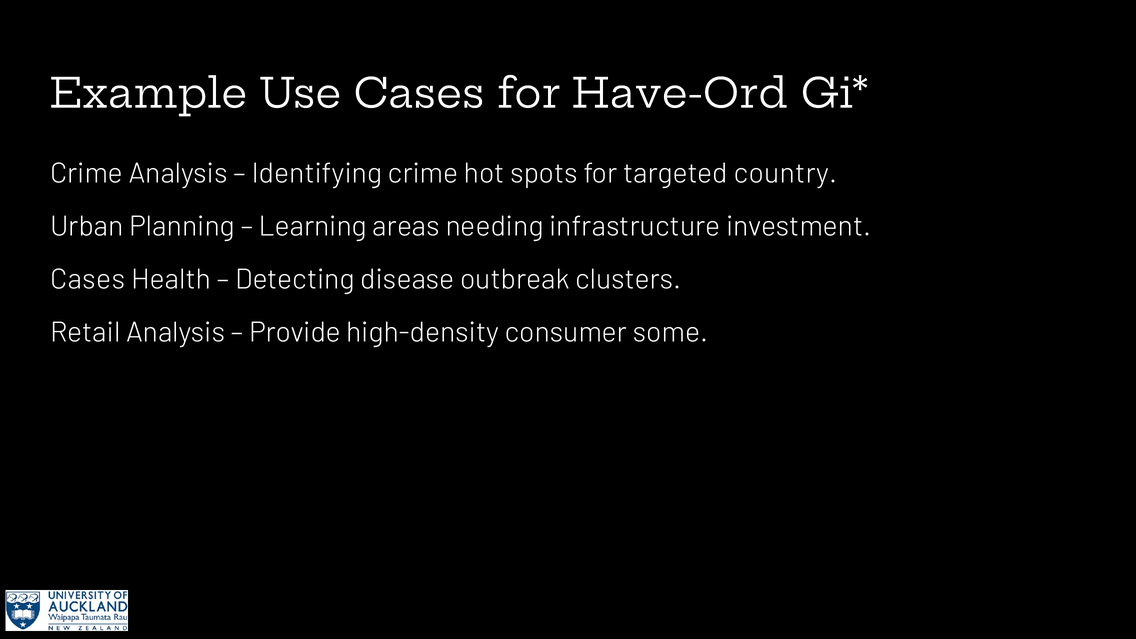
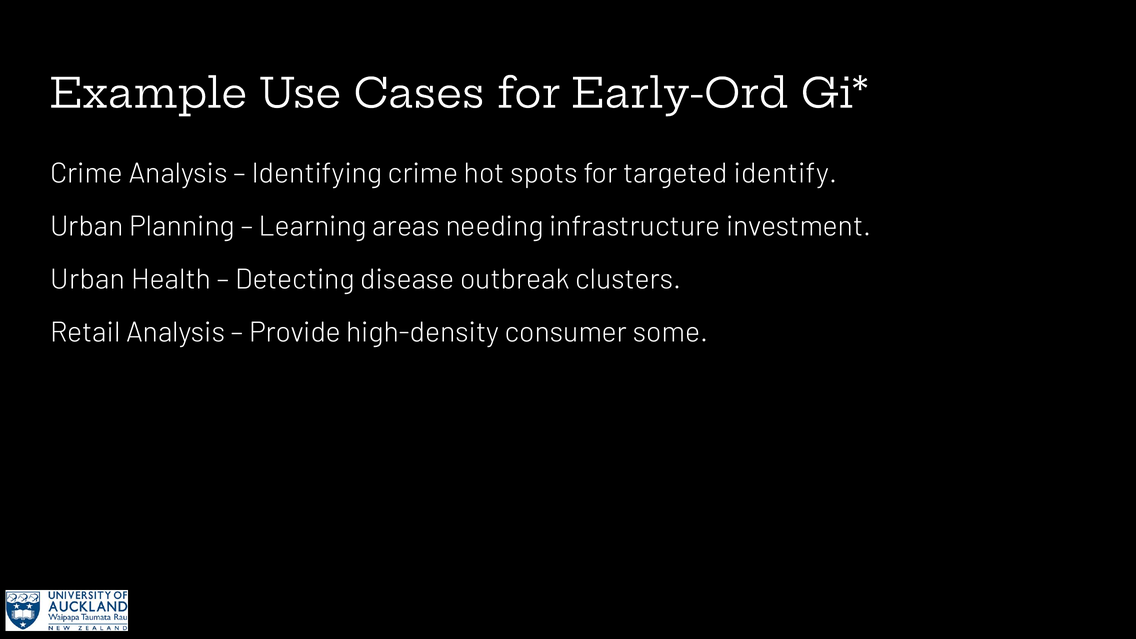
Have-Ord: Have-Ord -> Early-Ord (680, 94)
country: country -> identify (785, 174)
Cases: Cases -> Urban (88, 280)
